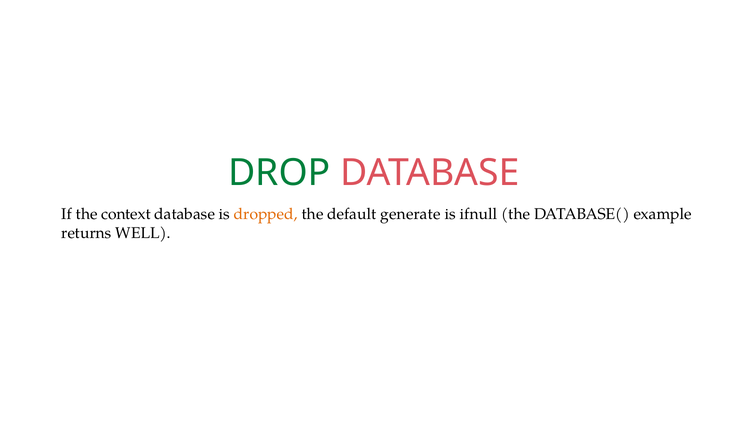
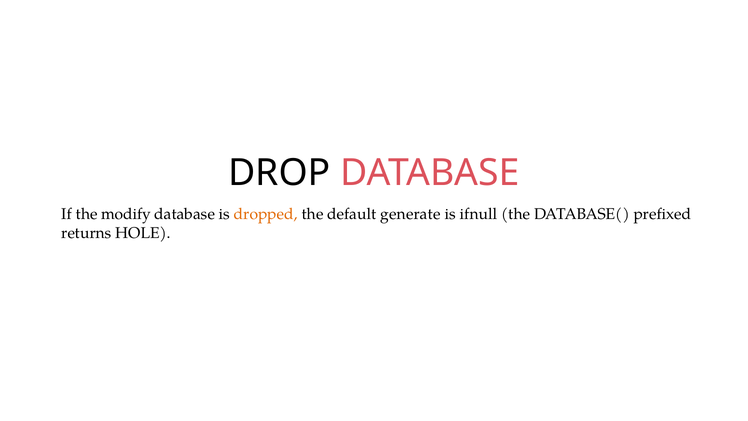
DROP colour: green -> black (279, 173)
context: context -> modify (126, 214)
example: example -> prefixed (662, 214)
WELL: WELL -> HOLE (143, 233)
